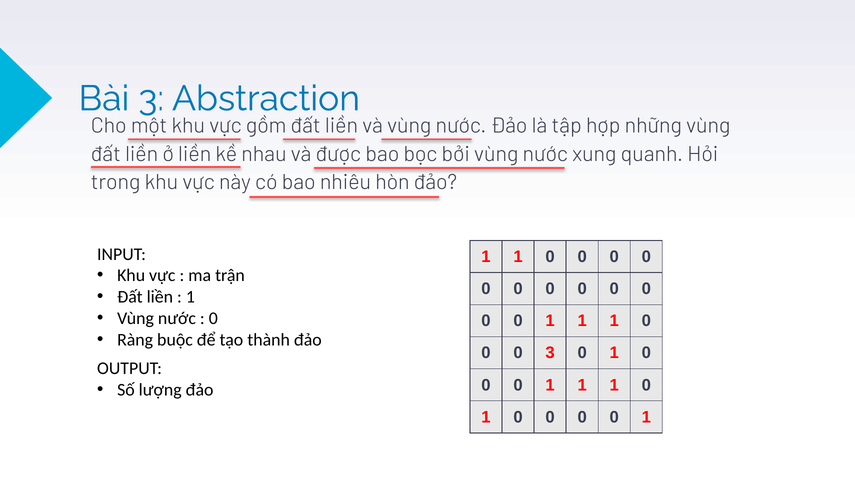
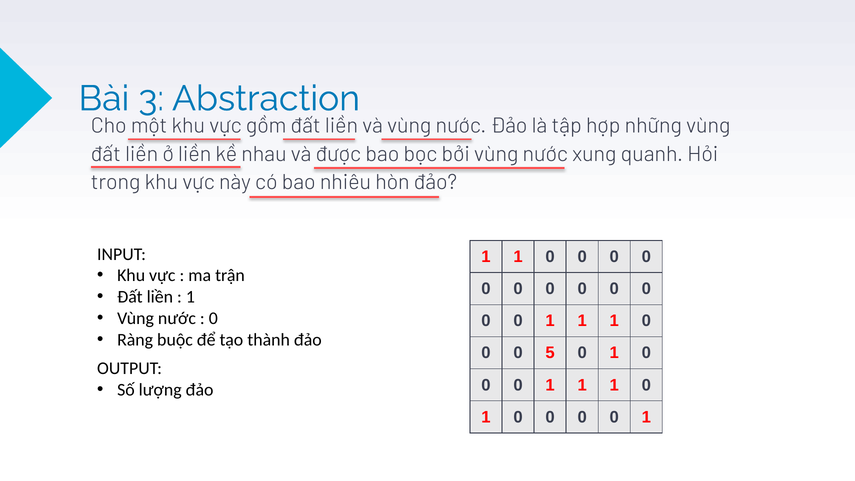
0 3: 3 -> 5 (550, 353)
